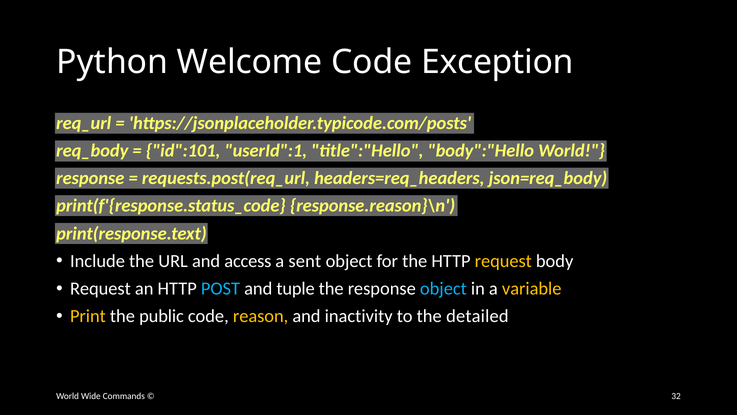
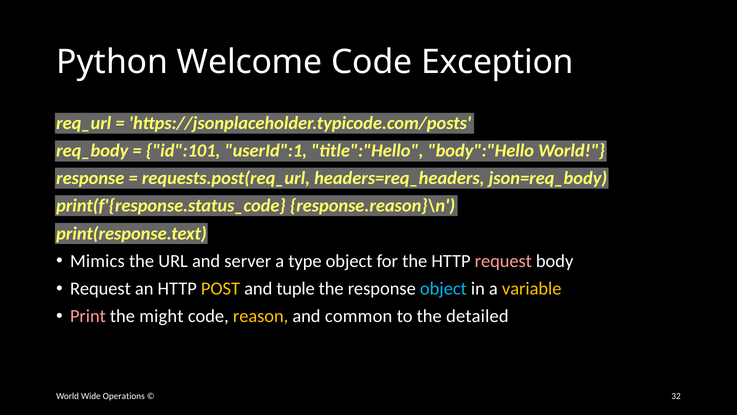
Include: Include -> Mimics (97, 261)
access: access -> server (248, 261)
sent: sent -> type (305, 261)
request colour: yellow -> pink (503, 261)
POST colour: light blue -> yellow (221, 288)
Print colour: yellow -> pink (88, 316)
public: public -> might (161, 316)
inactivity: inactivity -> common (359, 316)
Commands: Commands -> Operations (124, 396)
